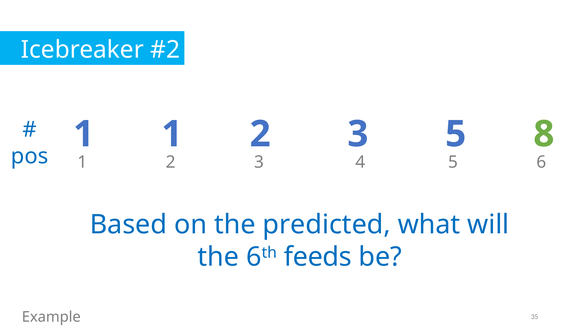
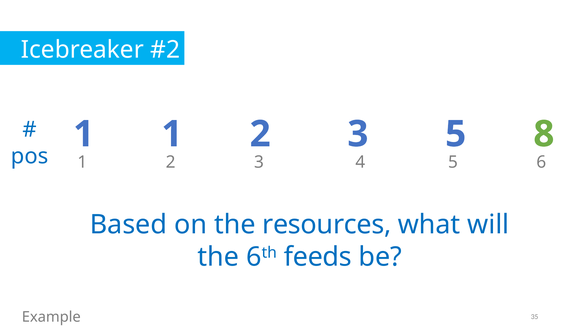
predicted: predicted -> resources (327, 224)
